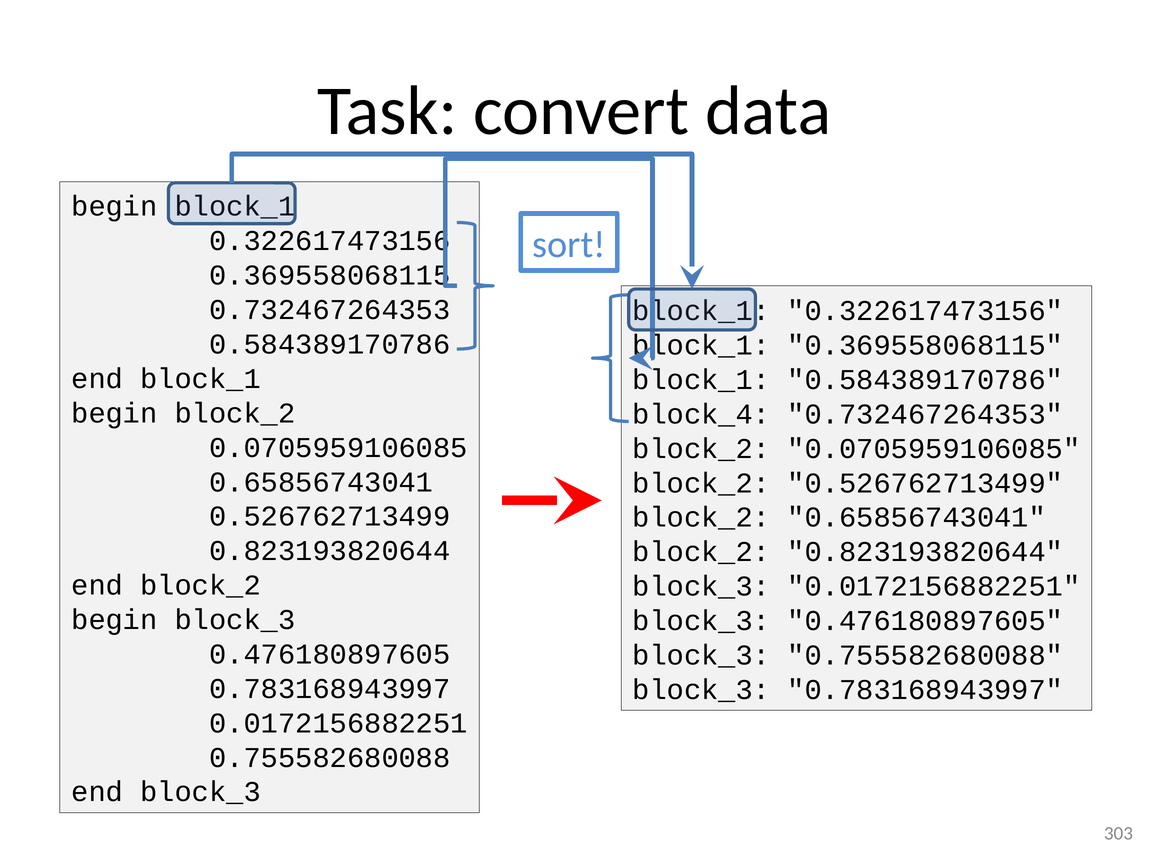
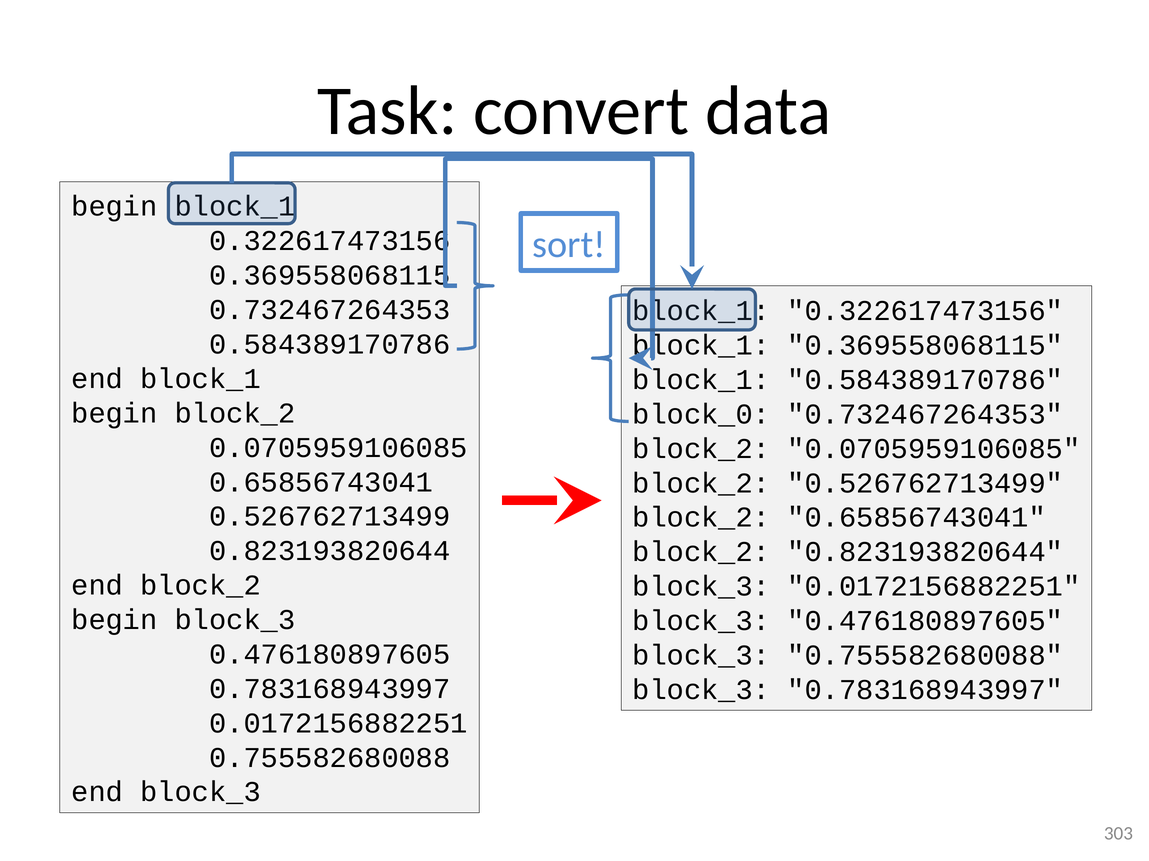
block_4: block_4 -> block_0 (701, 415)
